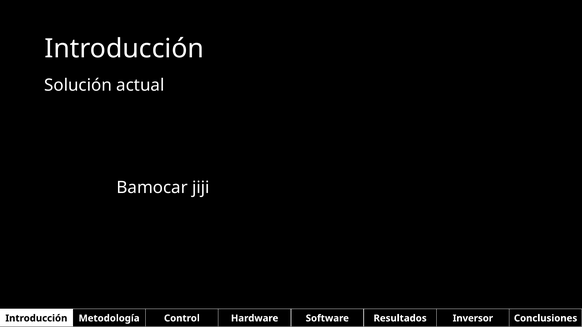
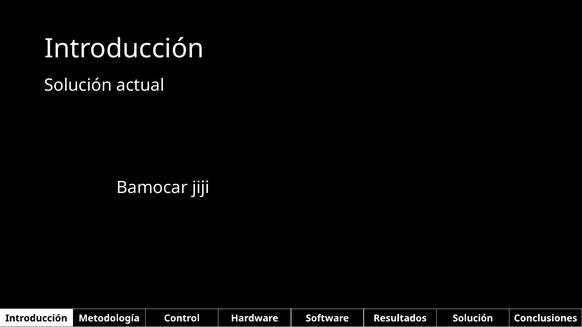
Resultados Inversor: Inversor -> Solución (473, 319)
